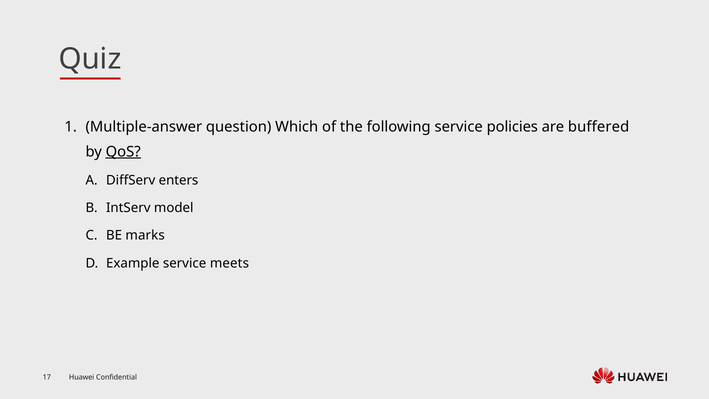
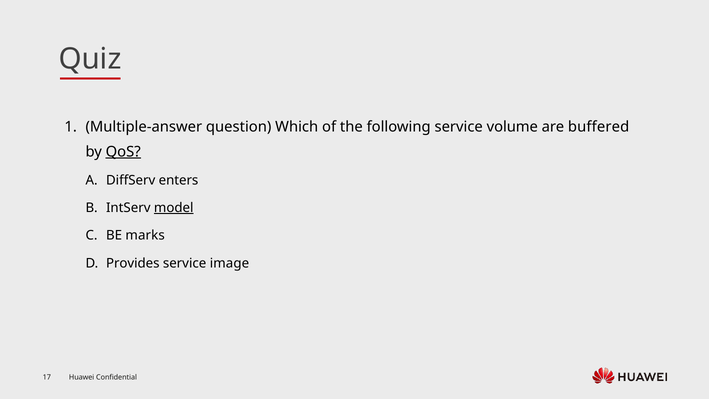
policies: policies -> volume (512, 127)
model underline: none -> present (174, 208)
Example: Example -> Provides (133, 263)
meets: meets -> image (229, 263)
